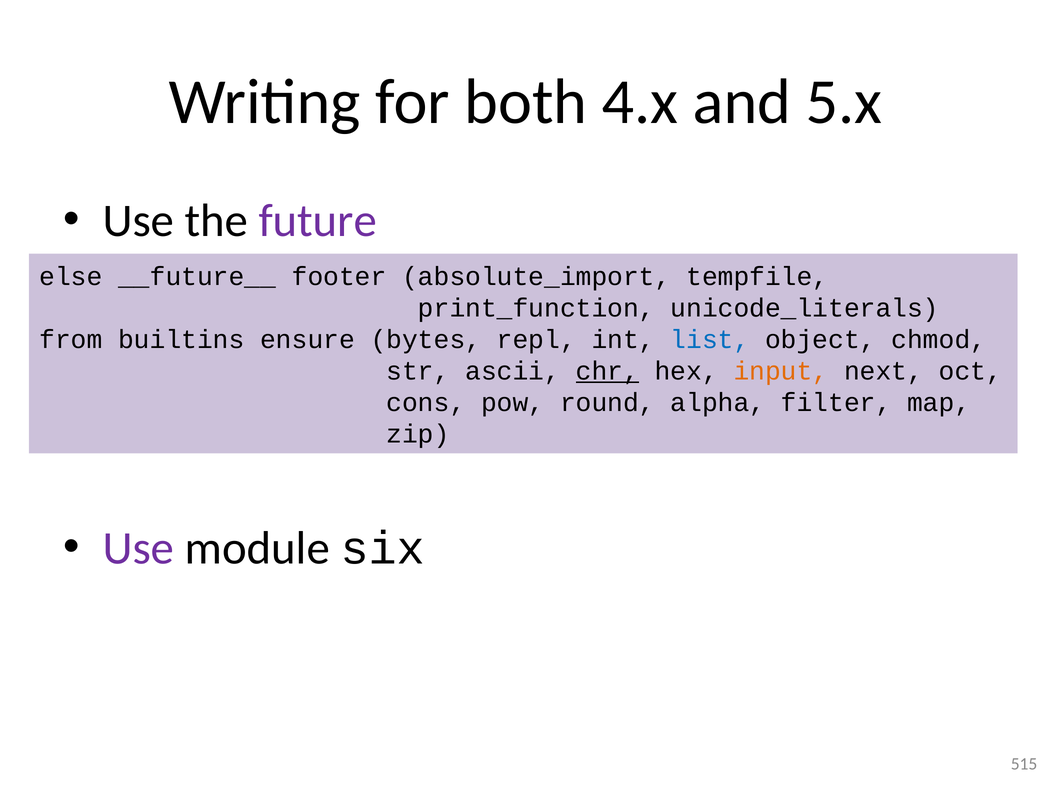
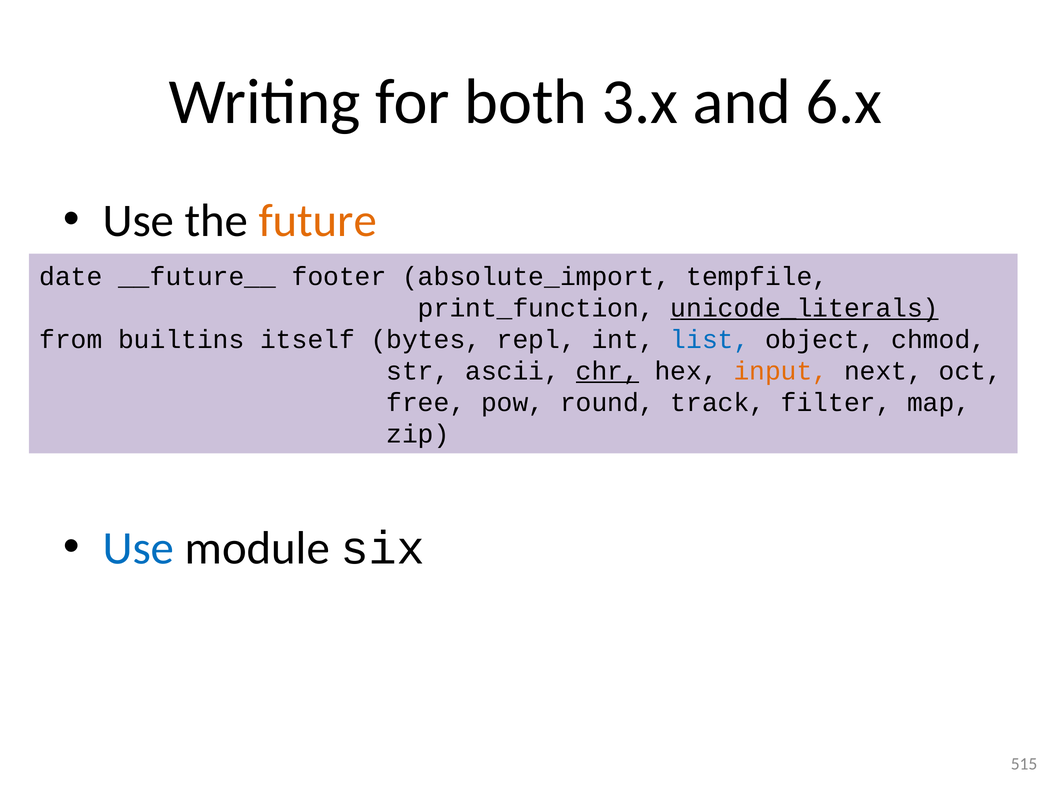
4.x: 4.x -> 3.x (640, 102)
5.x: 5.x -> 6.x (844, 102)
future colour: purple -> orange (318, 221)
else: else -> date (71, 276)
unicode_literals underline: none -> present (805, 308)
ensure: ensure -> itself (308, 340)
cons: cons -> free (426, 403)
alpha: alpha -> track (718, 403)
Use colour: purple -> blue (138, 548)
